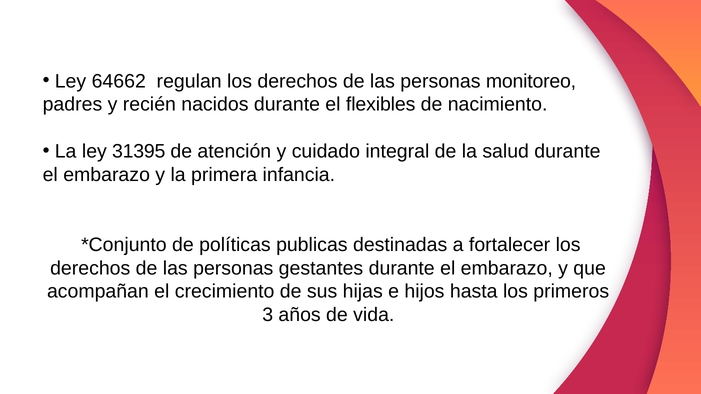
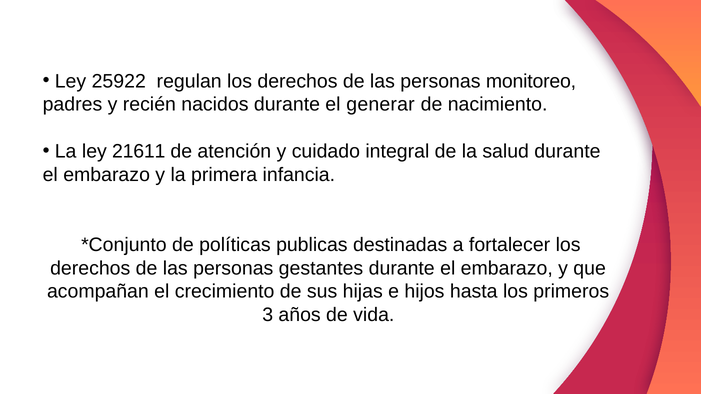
64662: 64662 -> 25922 (119, 81)
flexibles: flexibles -> generar (381, 105)
31395: 31395 -> 21611 (139, 151)
